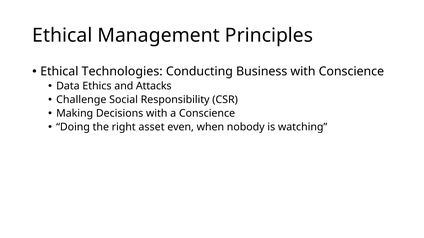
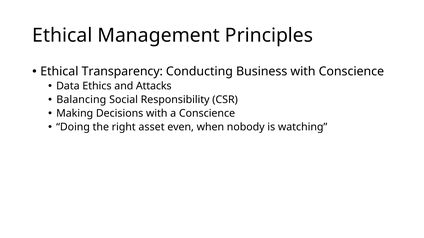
Technologies: Technologies -> Transparency (122, 72)
Challenge: Challenge -> Balancing (81, 100)
